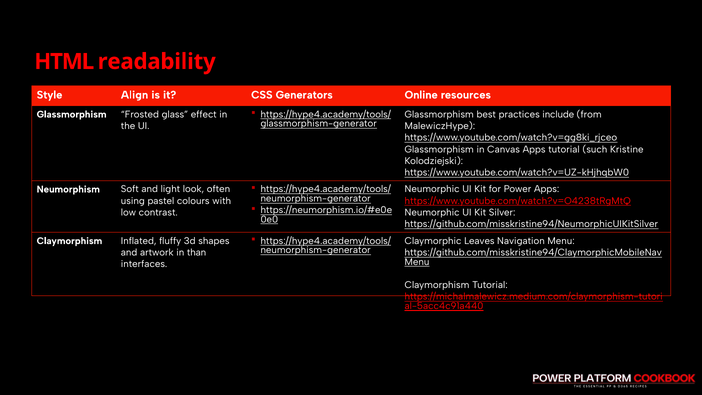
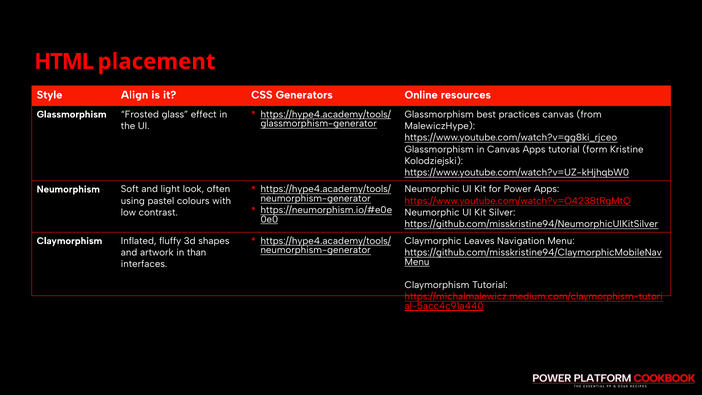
readability: readability -> placement (157, 62)
practices include: include -> canvas (558, 114)
such: such -> form (595, 149)
